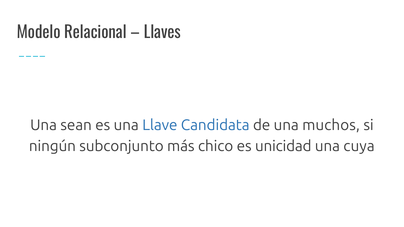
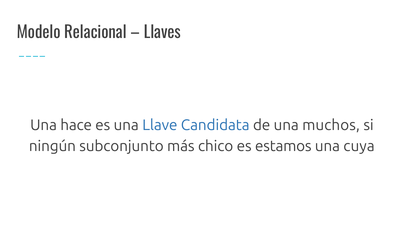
sean: sean -> hace (76, 125)
unicidad: unicidad -> estamos (283, 146)
